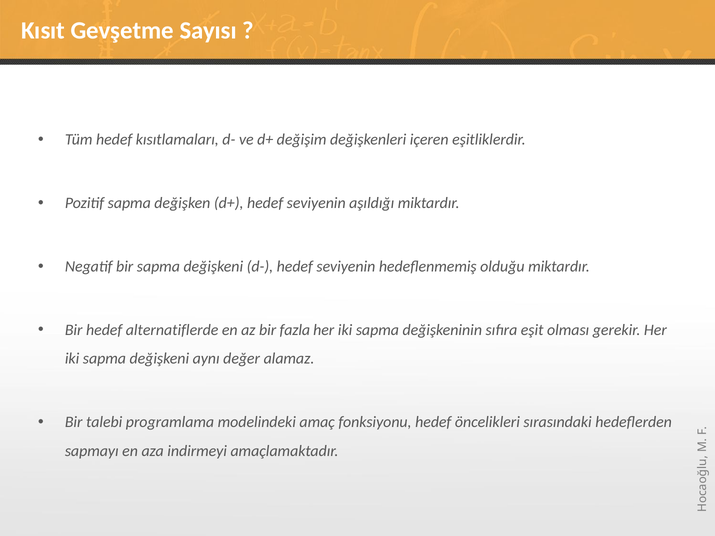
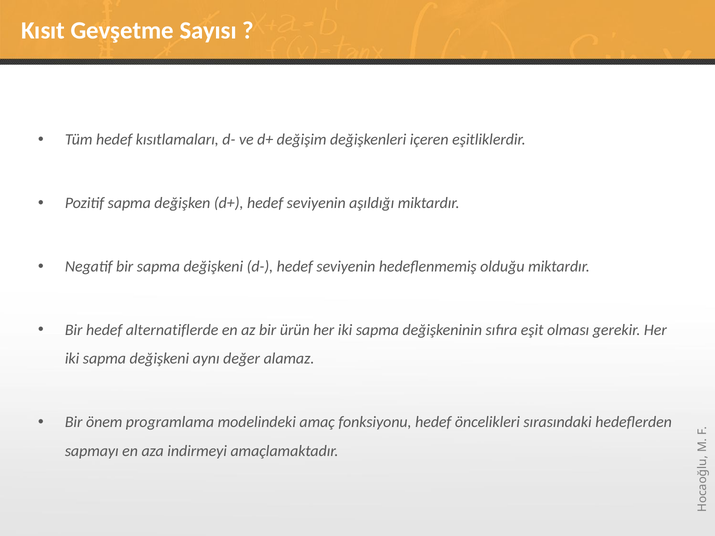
fazla: fazla -> ürün (295, 330)
talebi: talebi -> önem (104, 422)
